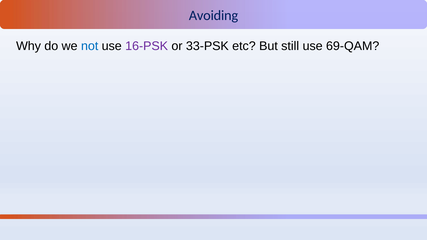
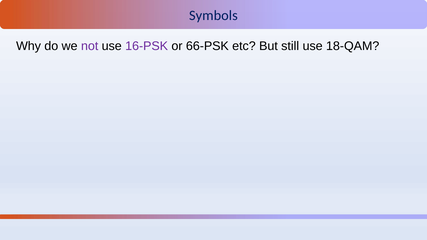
Avoiding: Avoiding -> Symbols (213, 16)
not colour: blue -> purple (90, 46)
33-PSK: 33-PSK -> 66-PSK (207, 46)
69-QAM: 69-QAM -> 18-QAM (353, 46)
